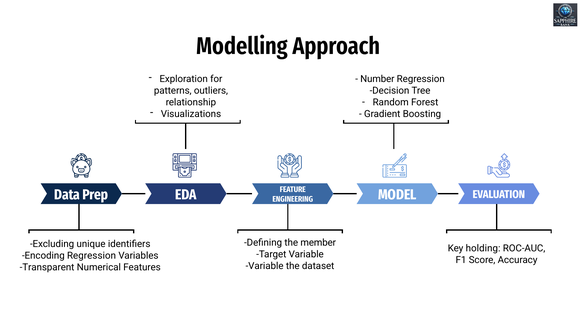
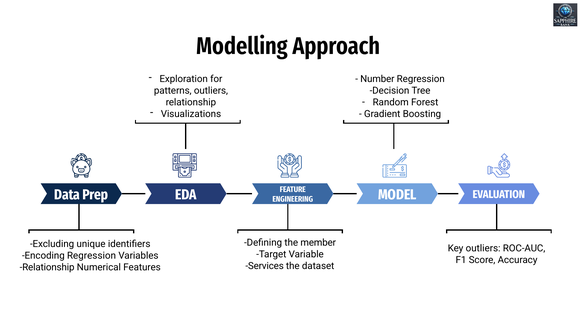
Key holding: holding -> outliers (483, 248)
Variable: Variable -> Services (265, 266)
Transparent: Transparent -> Relationship (47, 267)
